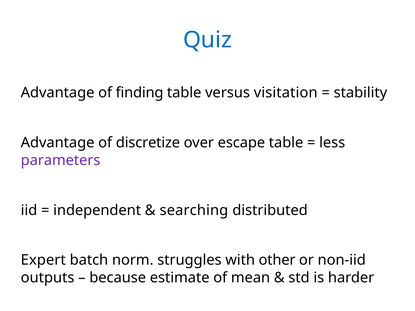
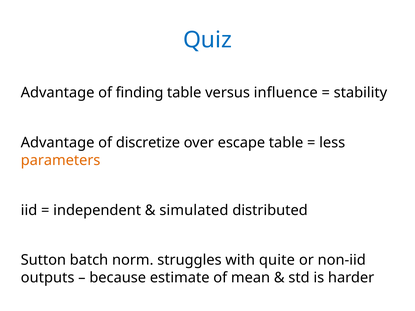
visitation: visitation -> influence (286, 93)
parameters colour: purple -> orange (61, 160)
searching: searching -> simulated (194, 210)
Expert: Expert -> Sutton (43, 260)
other: other -> quite (277, 260)
